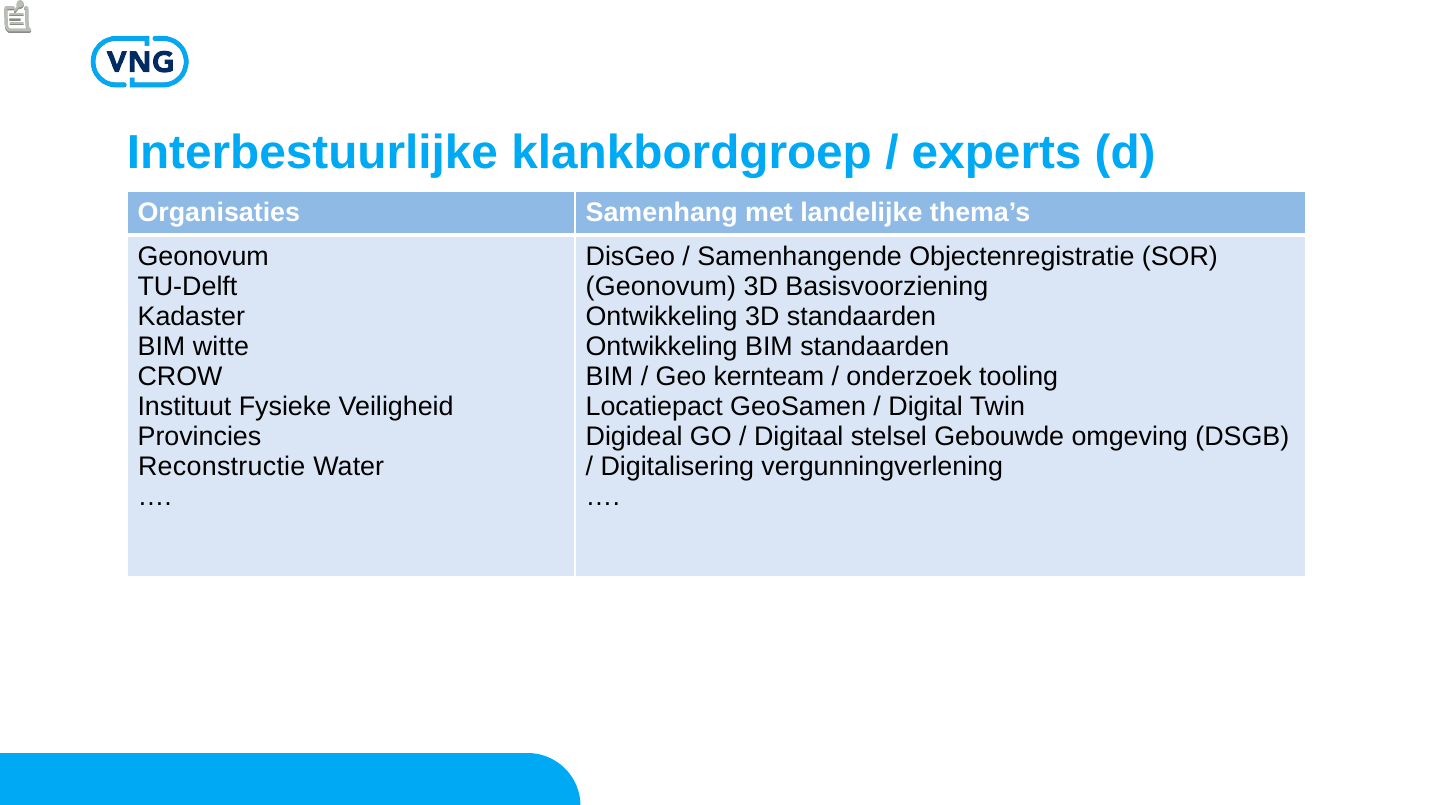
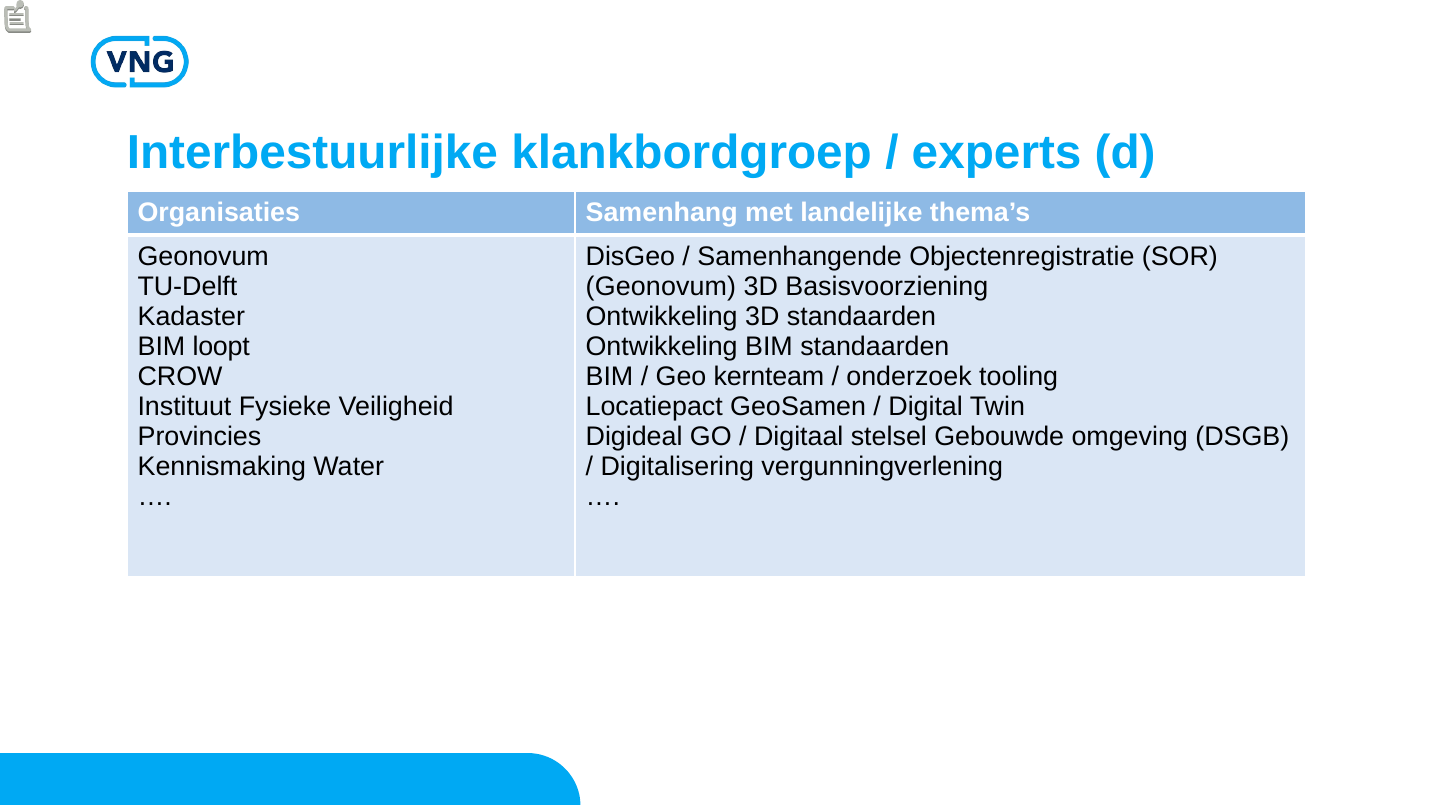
witte: witte -> loopt (221, 347)
Reconstructie: Reconstructie -> Kennismaking (222, 467)
